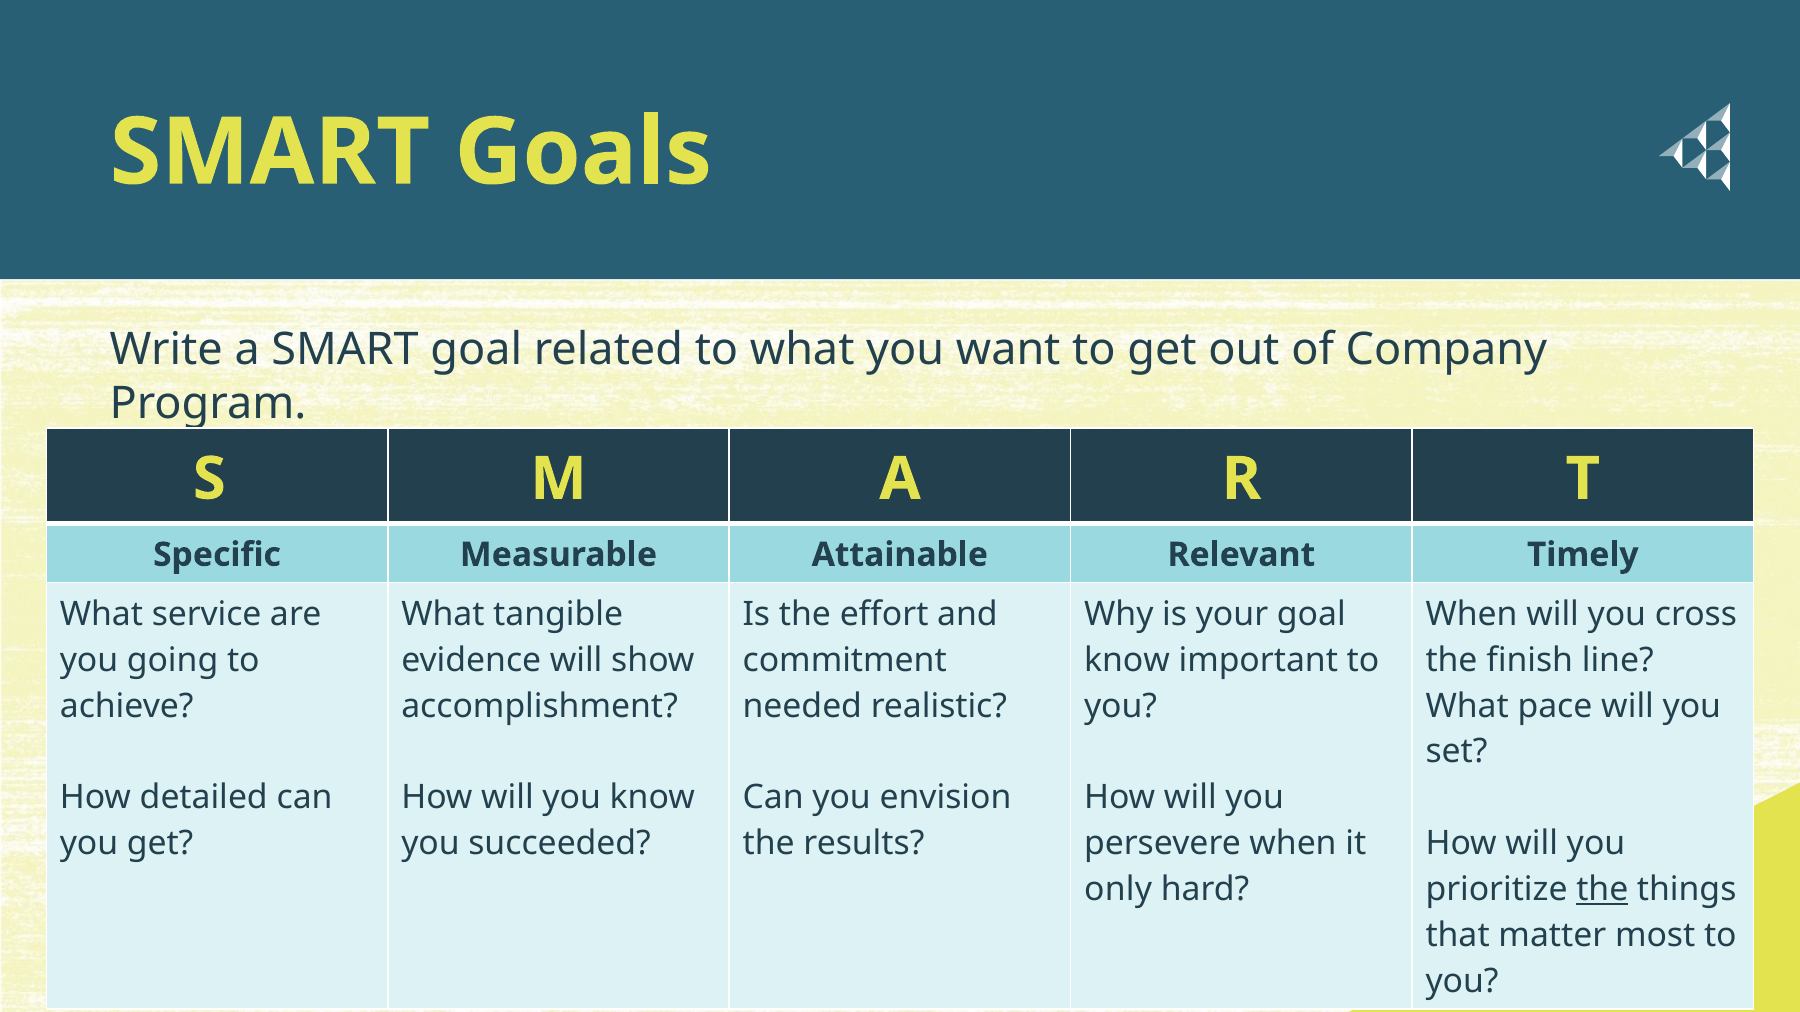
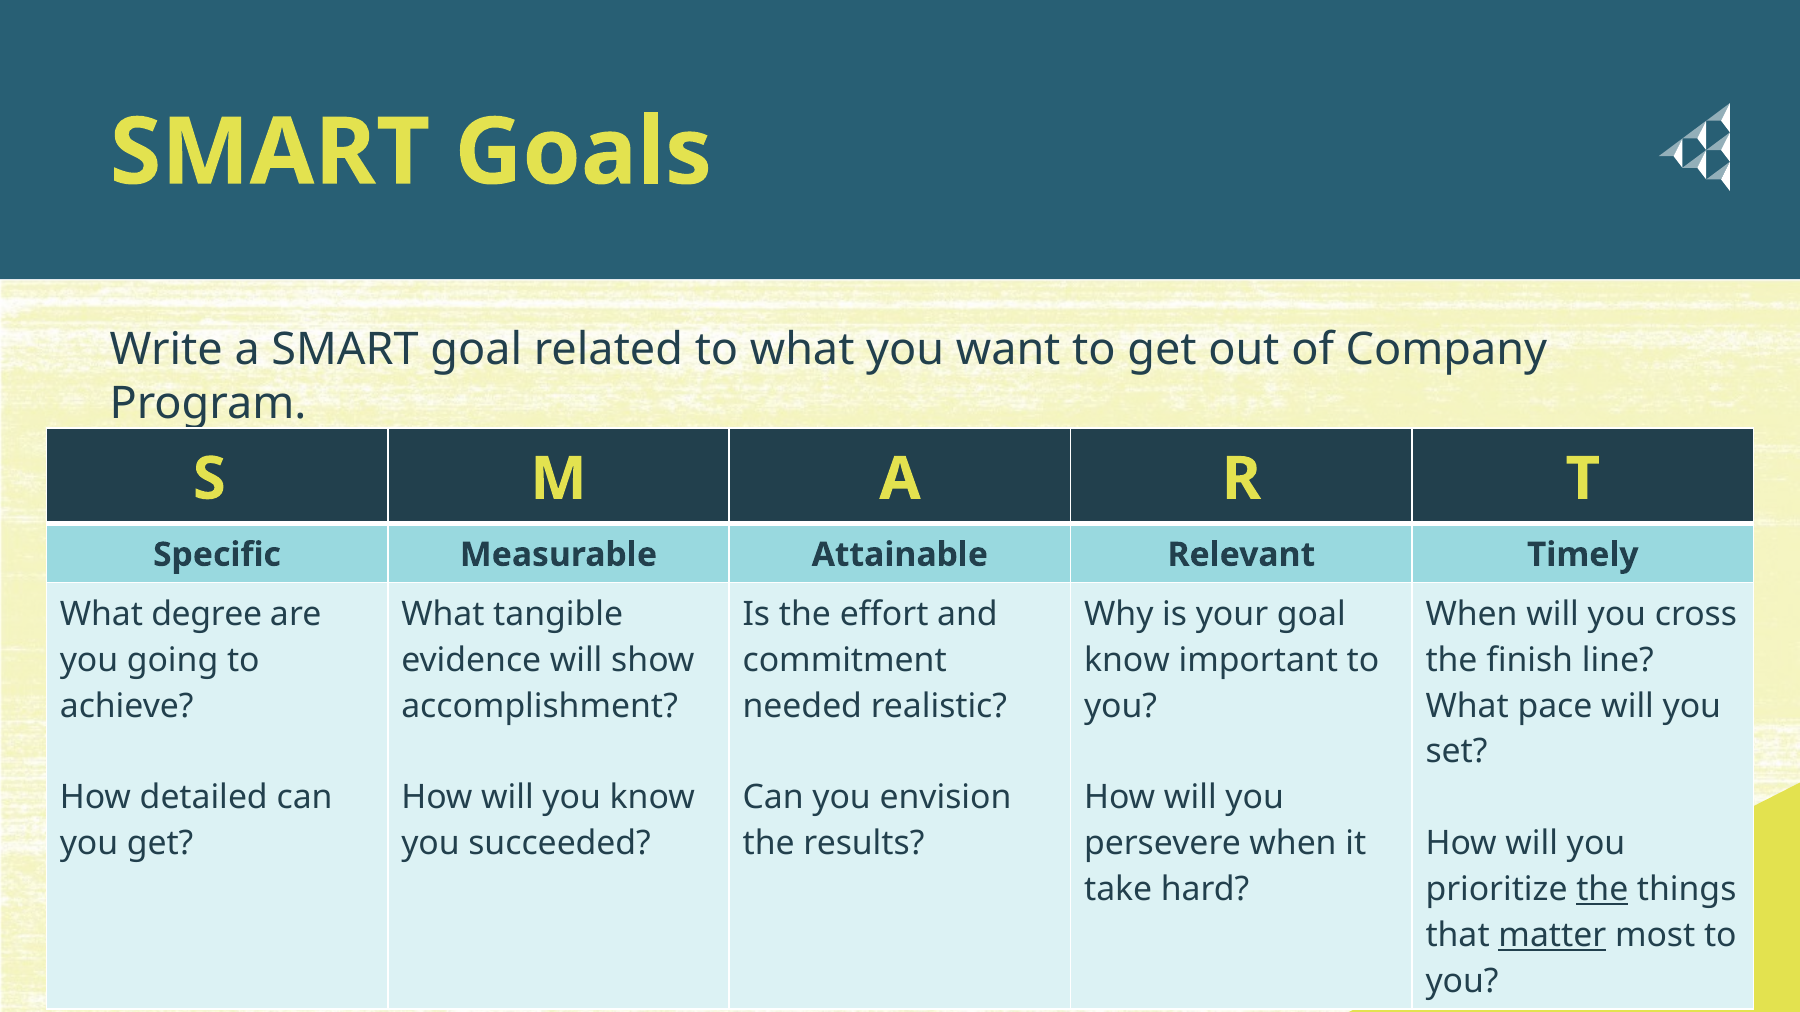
service: service -> degree (207, 614)
only: only -> take (1118, 890)
matter underline: none -> present (1552, 936)
